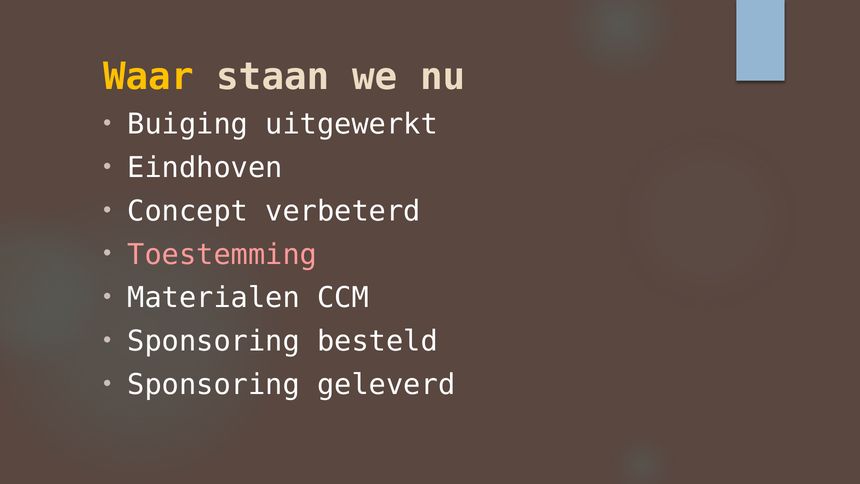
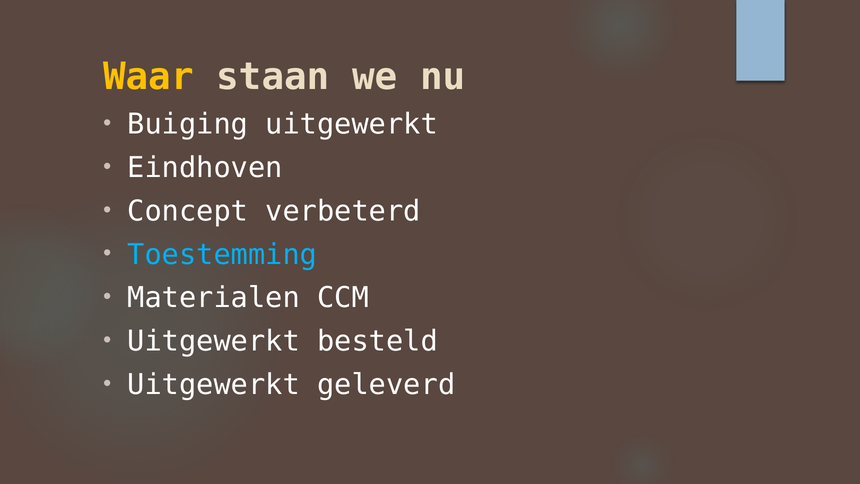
Toestemming colour: pink -> light blue (222, 254)
Sponsoring: Sponsoring -> Uitgewerkt (214, 341)
Sponsoring: Sponsoring -> Uitgewerkt (214, 385)
